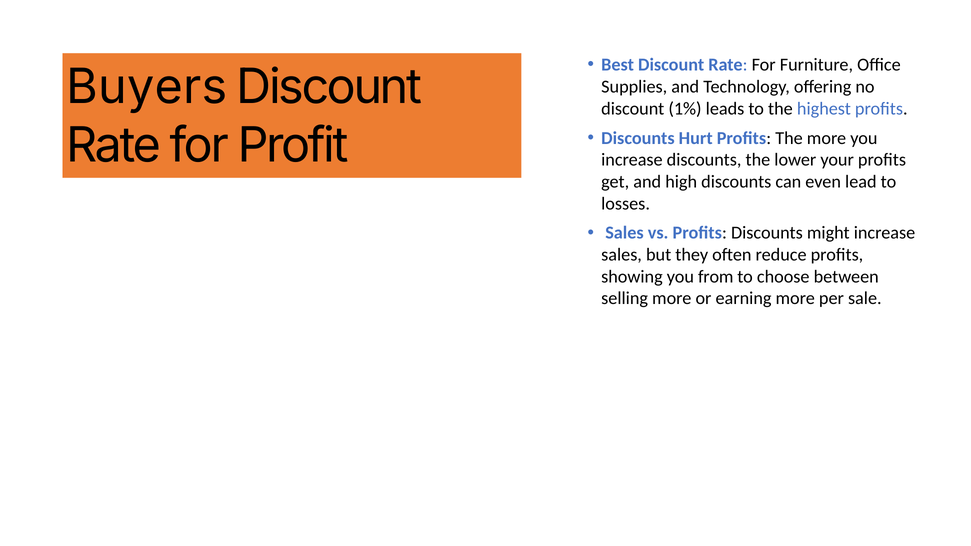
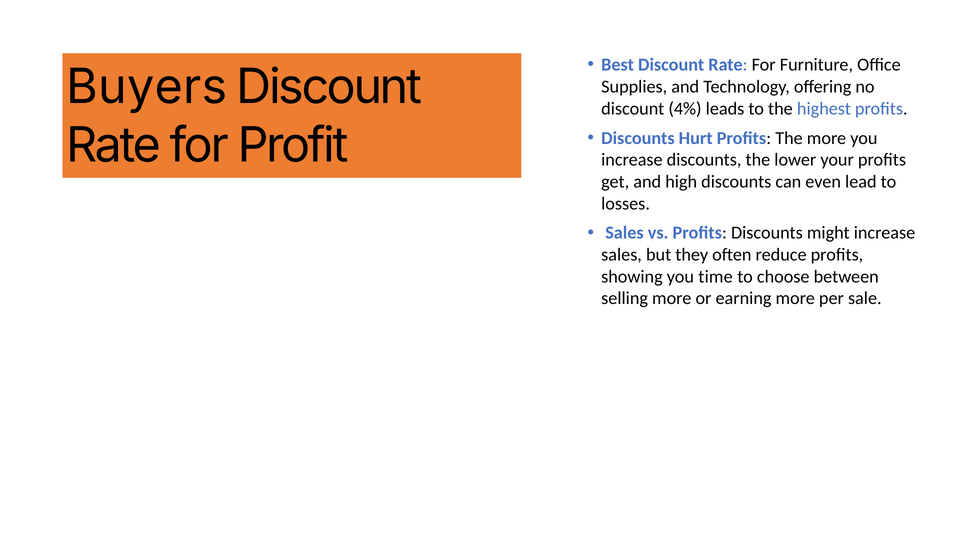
1%: 1% -> 4% (685, 109)
from: from -> time (716, 277)
